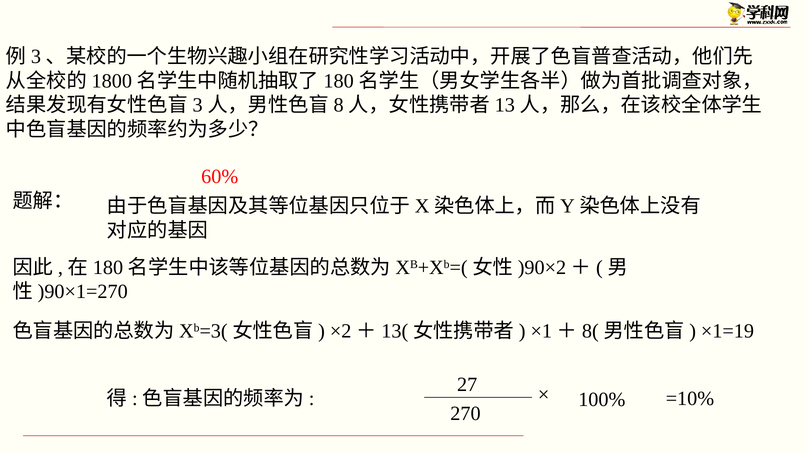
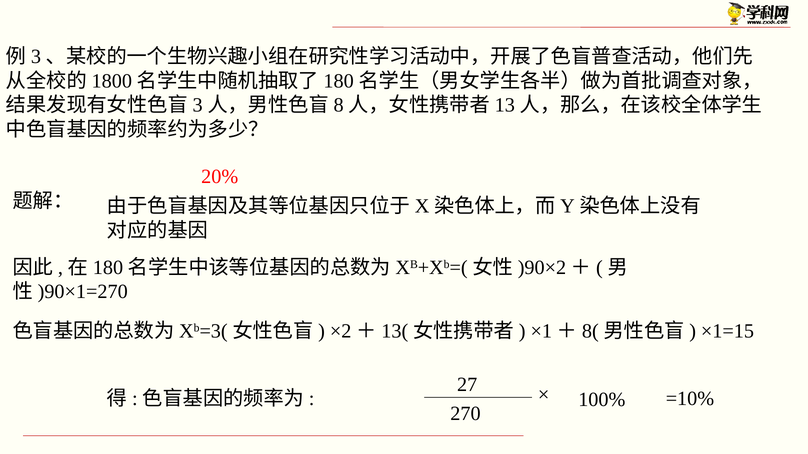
60%: 60% -> 20% (220, 177)
×1=19: ×1=19 -> ×1=15 (728, 331)
